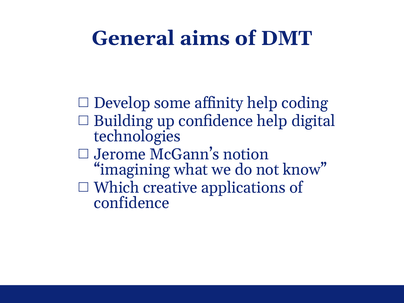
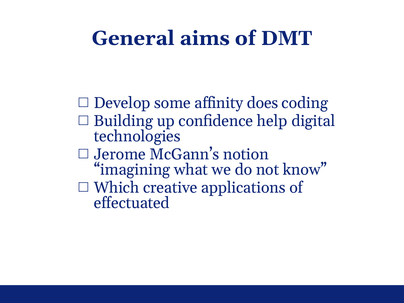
affinity help: help -> does (263, 103)
confidence: confidence -> effectuated (132, 203)
